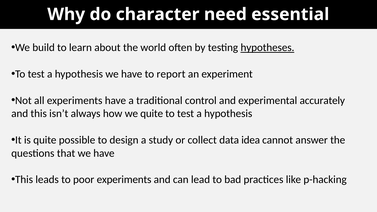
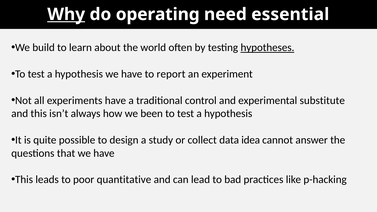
Why underline: none -> present (66, 14)
character: character -> operating (158, 14)
accurately: accurately -> substitute (322, 100)
we quite: quite -> been (152, 114)
poor experiments: experiments -> quantitative (124, 180)
